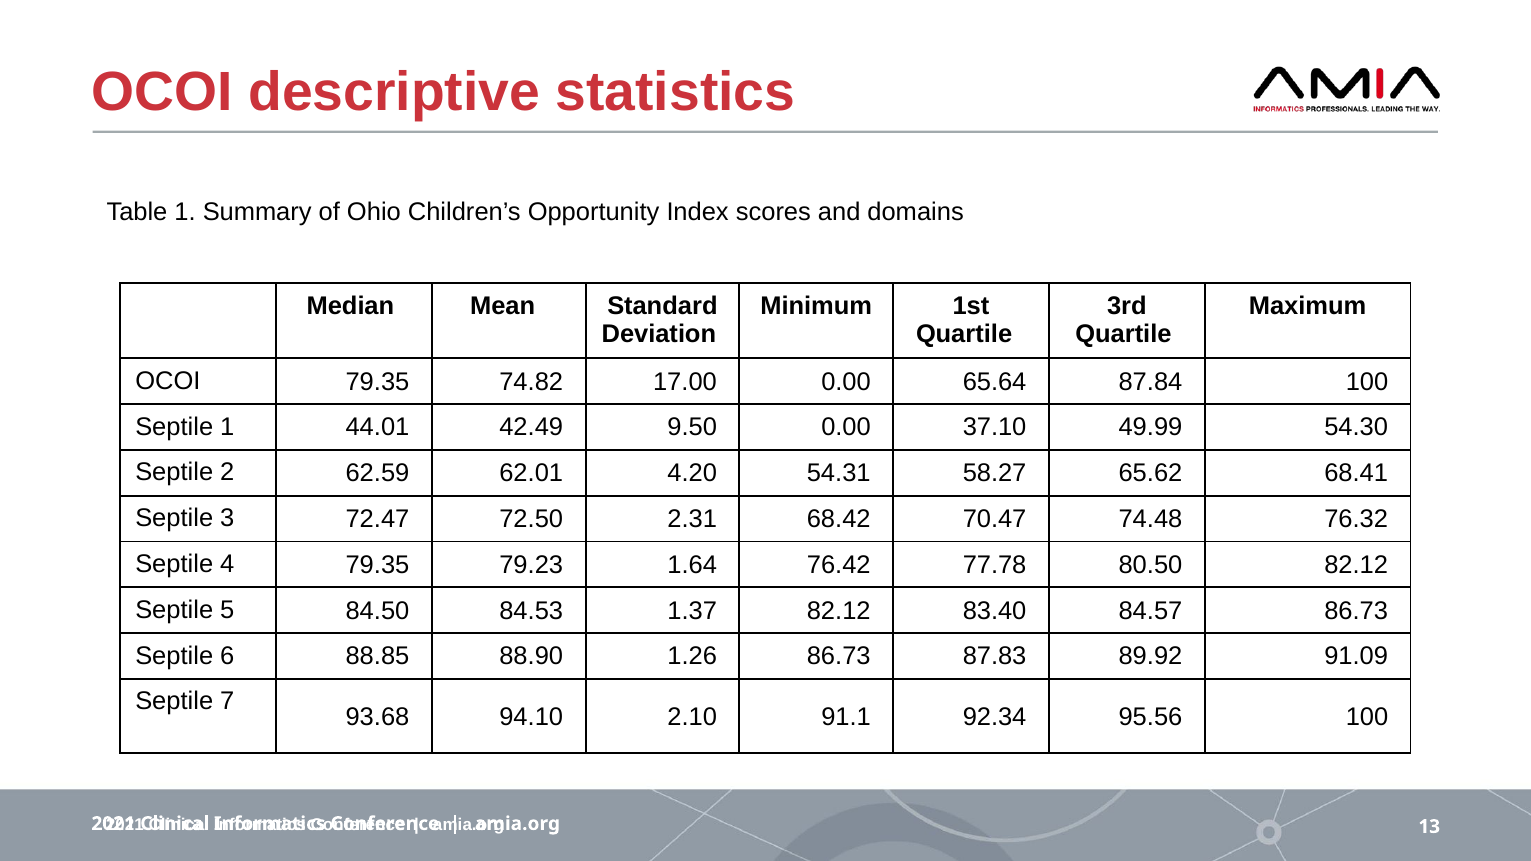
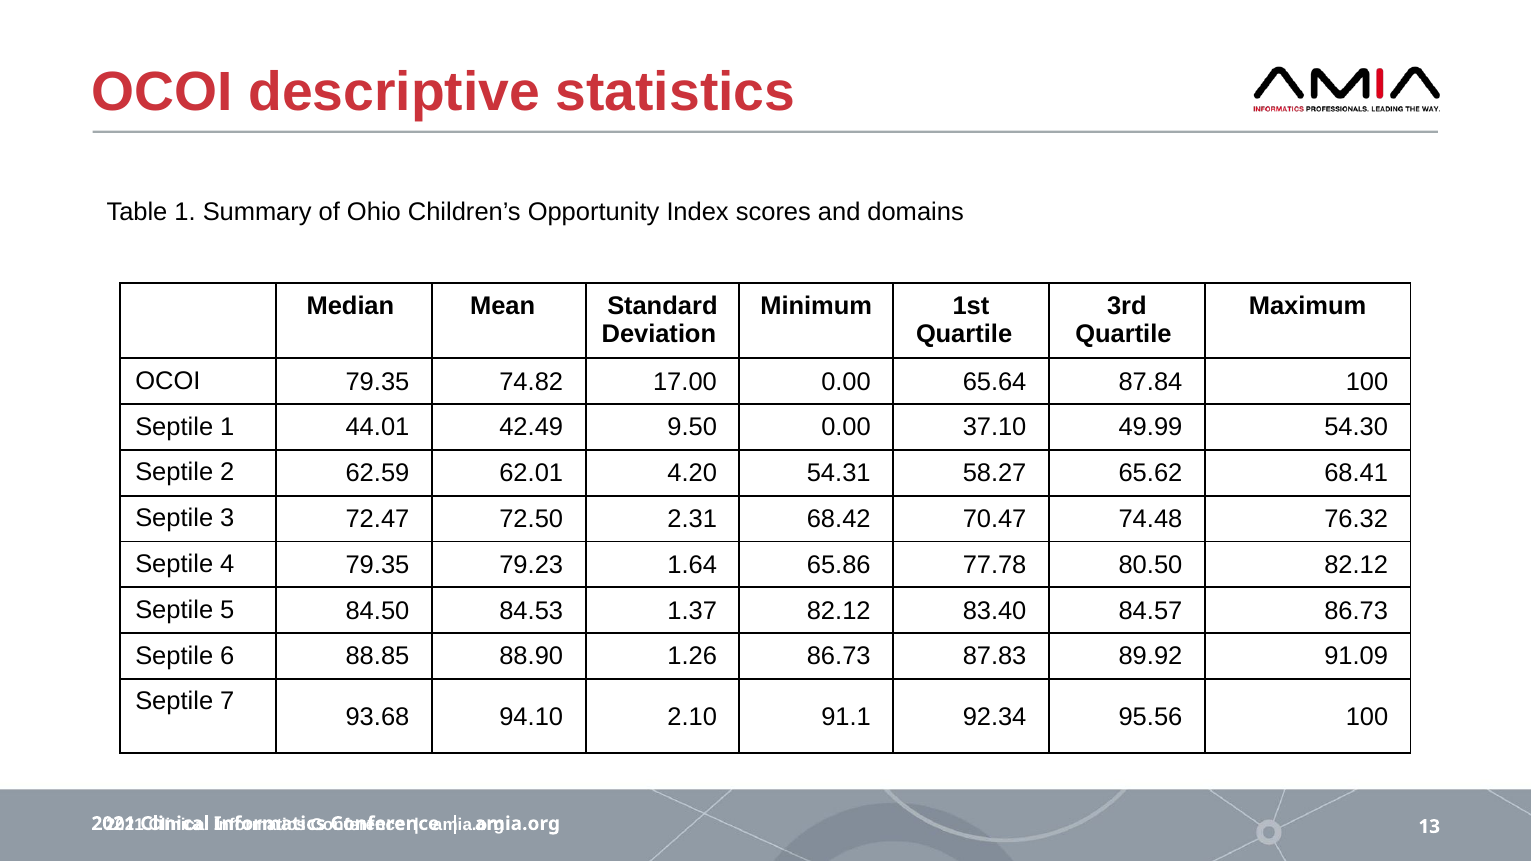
76.42: 76.42 -> 65.86 (839, 565)
